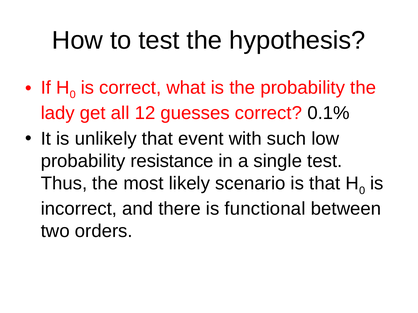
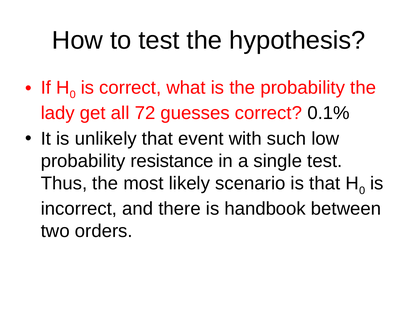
12: 12 -> 72 (145, 113)
functional: functional -> handbook (265, 209)
